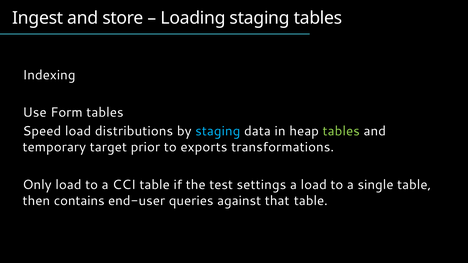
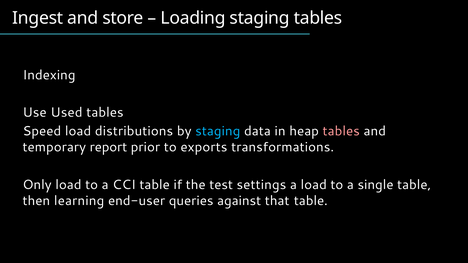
Form: Form -> Used (66, 113)
tables colour: light green -> pink (341, 131)
target: target -> report (108, 147)
contains: contains -> learning (79, 201)
